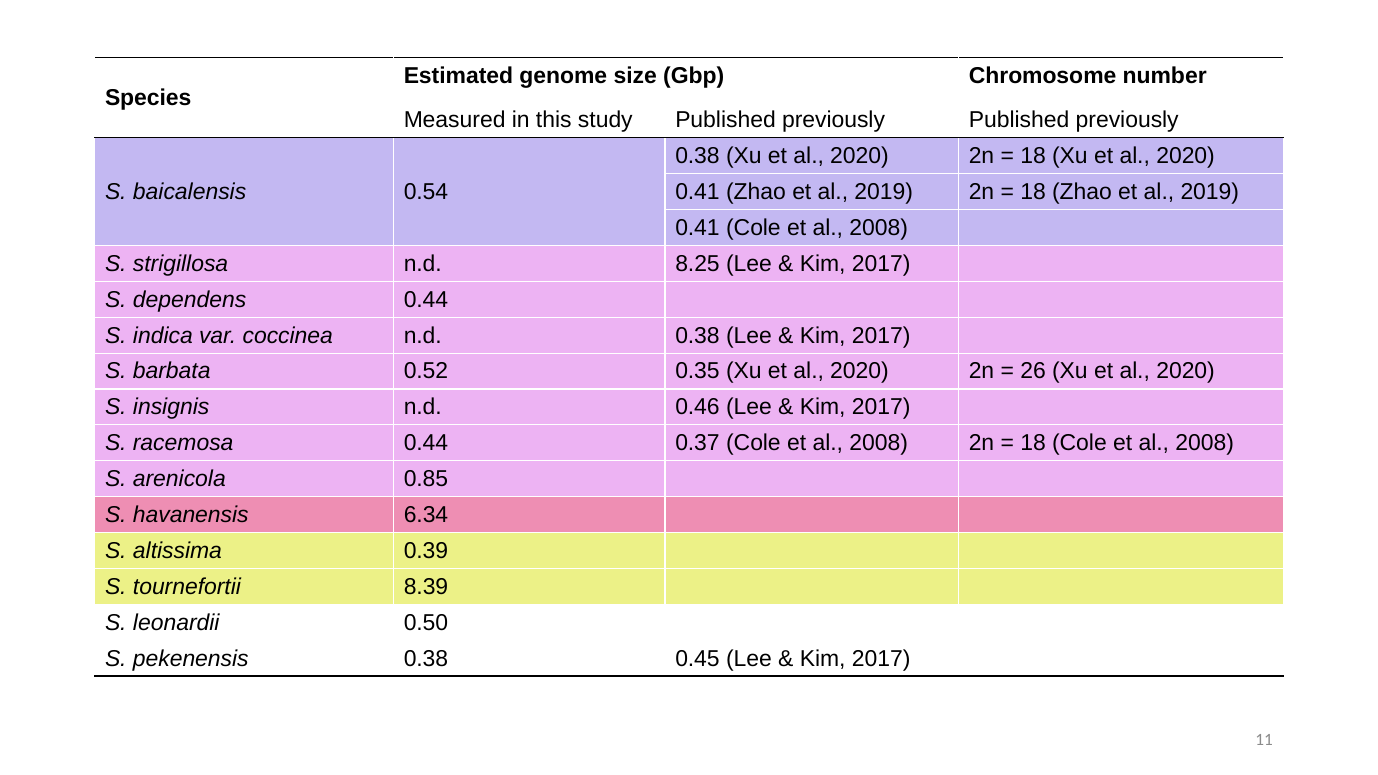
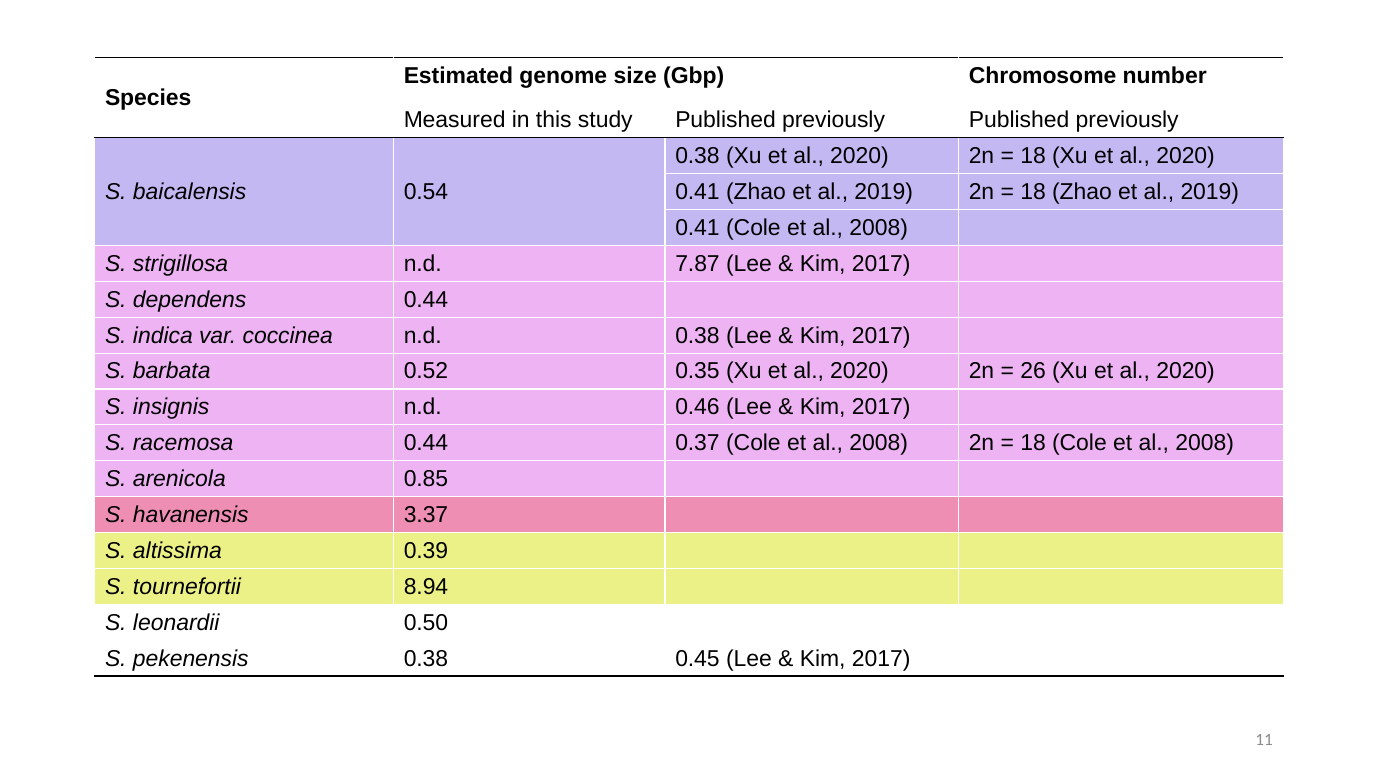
8.25: 8.25 -> 7.87 (697, 264)
6.34: 6.34 -> 3.37 (426, 515)
8.39: 8.39 -> 8.94 (426, 587)
